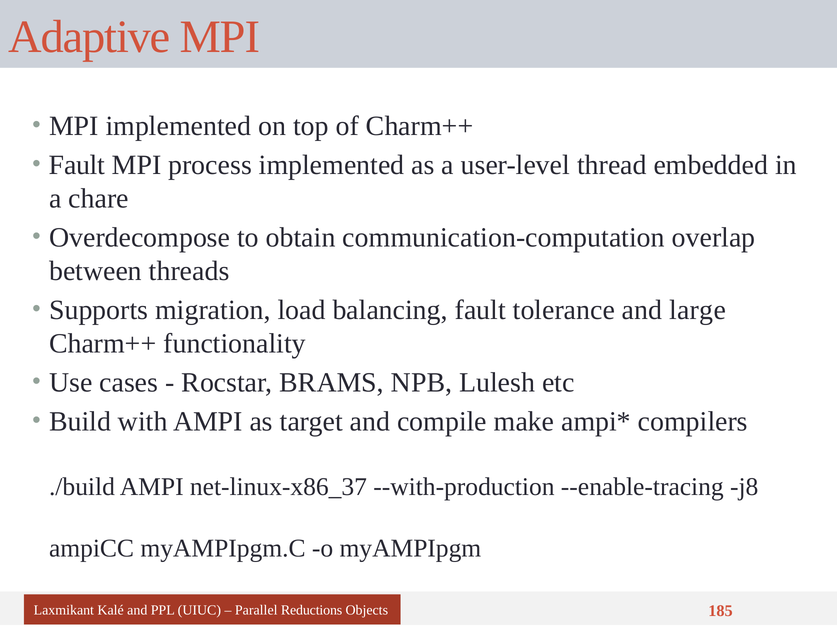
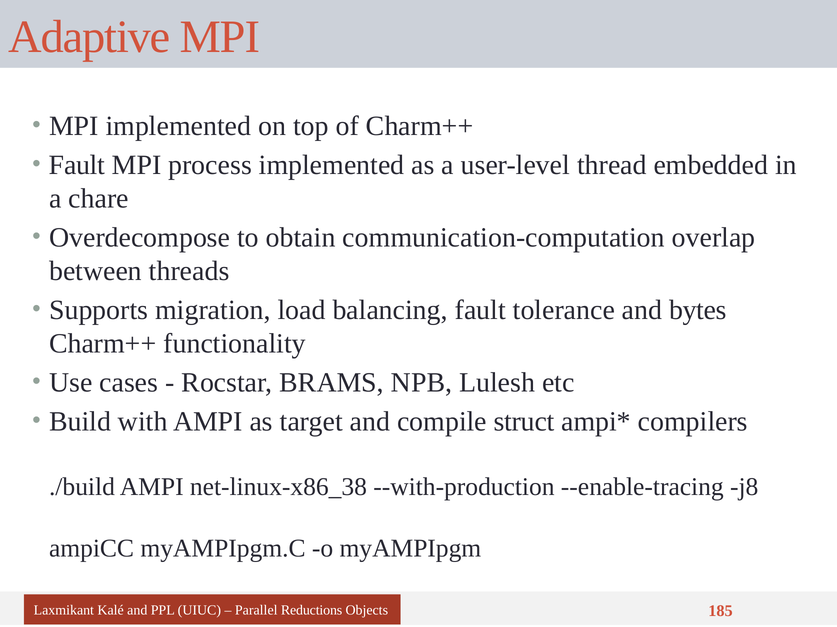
large: large -> bytes (698, 310)
make: make -> struct (524, 422)
net-linux-x86_37: net-linux-x86_37 -> net-linux-x86_38 (278, 487)
